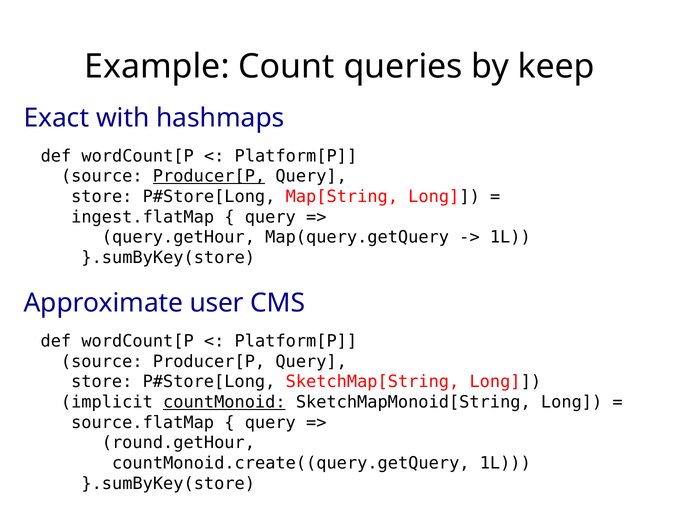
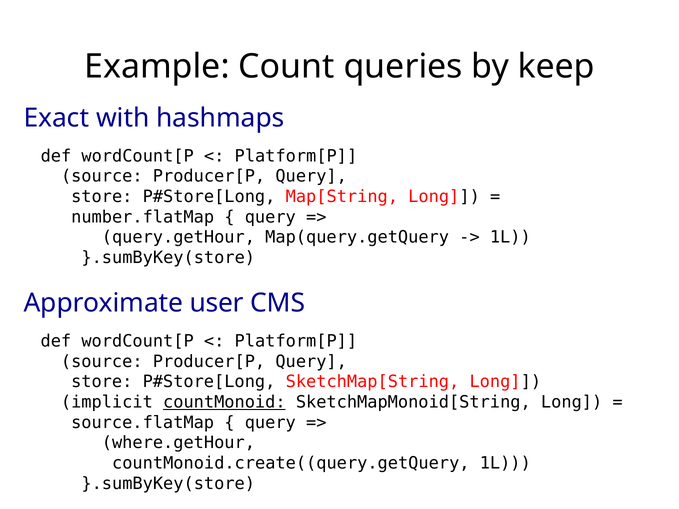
Producer[P underline: present -> none (209, 176)
ingest.flatMap: ingest.flatMap -> number.flatMap (143, 217)
round.getHour: round.getHour -> where.getHour (178, 443)
